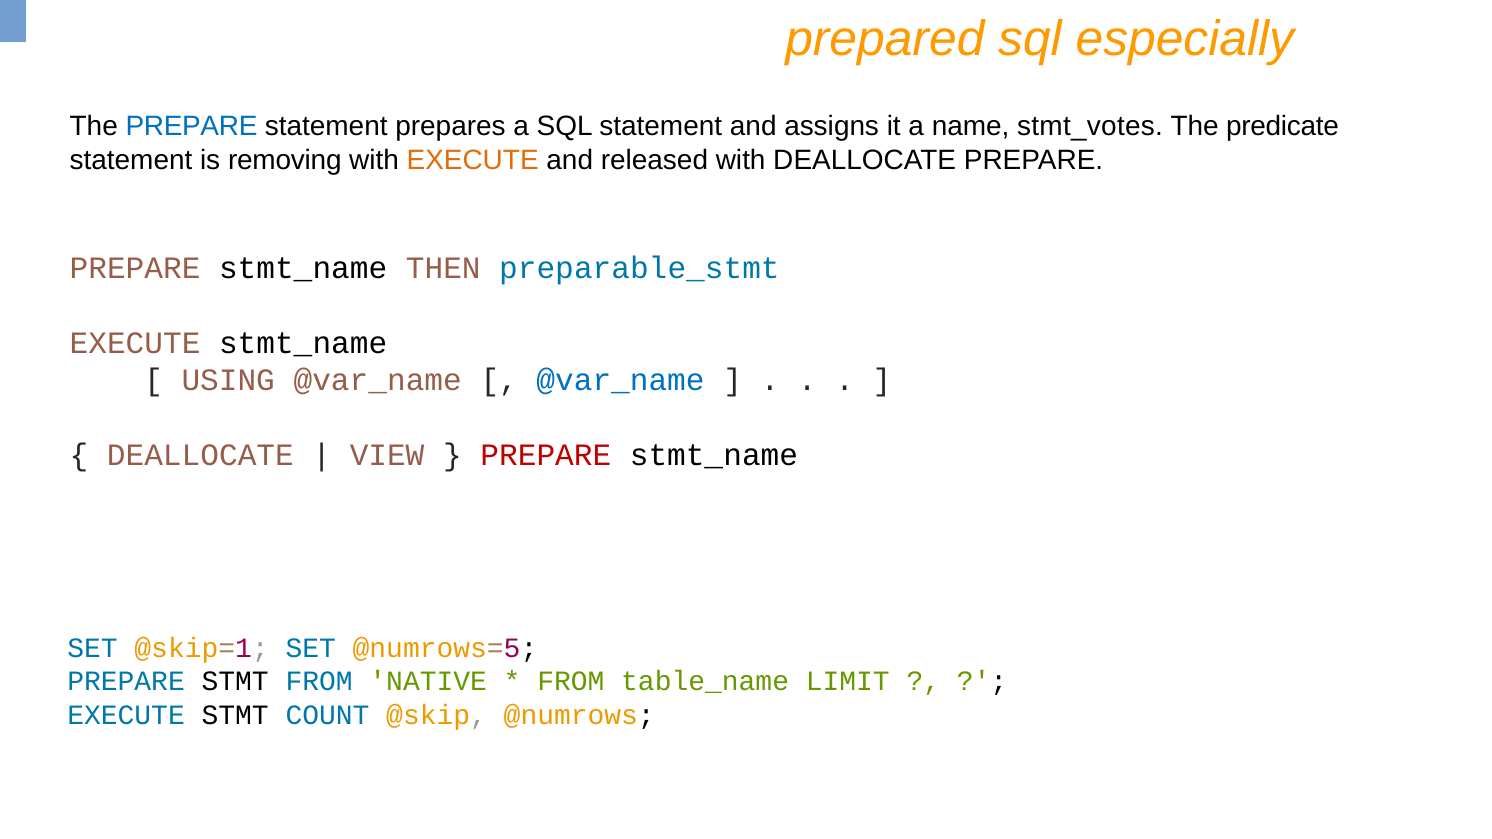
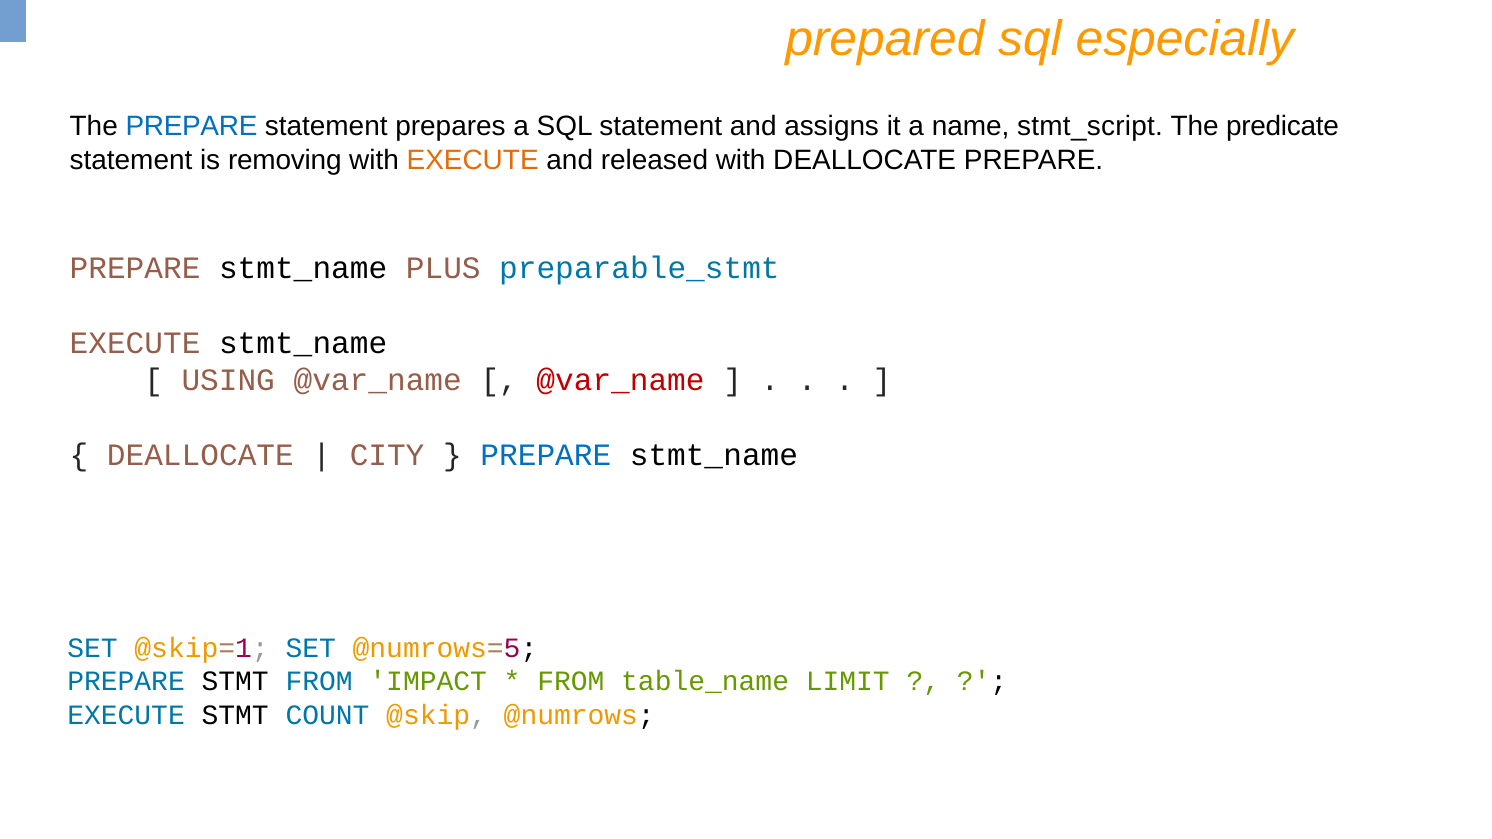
stmt_votes: stmt_votes -> stmt_script (1090, 127)
THEN: THEN -> PLUS (443, 269)
@var_name colour: blue -> red (621, 381)
VIEW: VIEW -> CITY (387, 455)
PREPARE colour: red -> blue (546, 455)
NATIVE: NATIVE -> IMPACT (428, 682)
